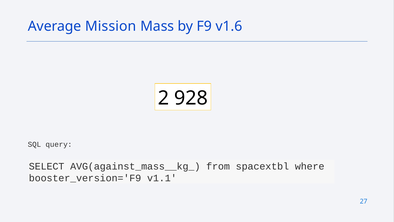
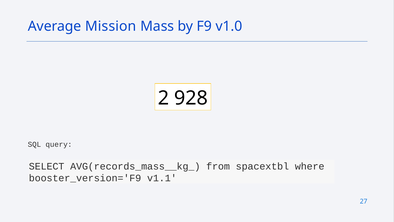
v1.6: v1.6 -> v1.0 (229, 26)
AVG(against_mass__kg_: AVG(against_mass__kg_ -> AVG(records_mass__kg_ (135, 166)
